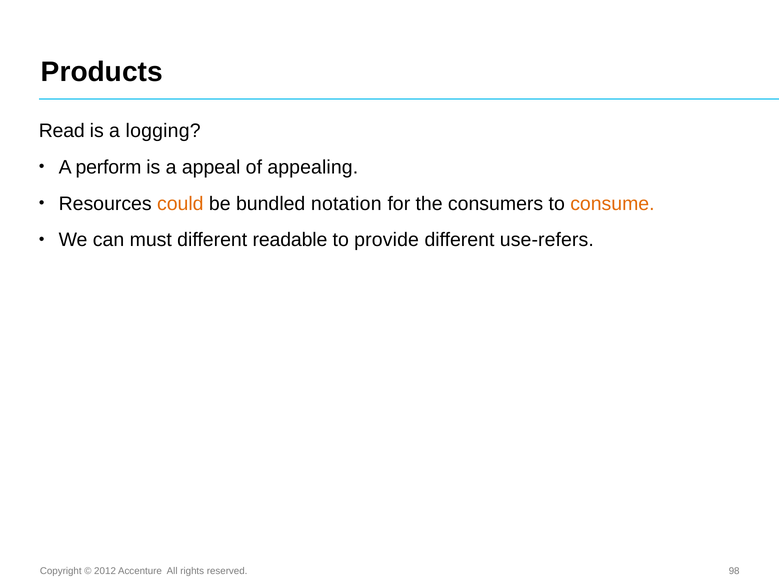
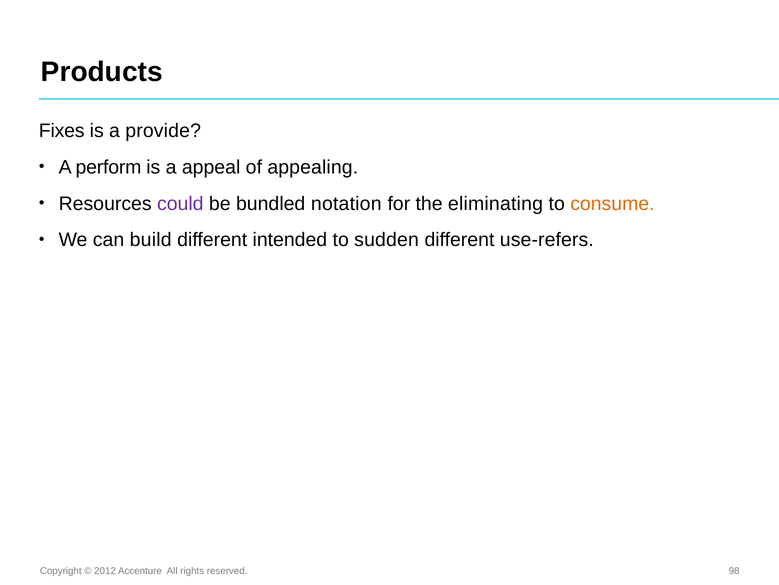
Read: Read -> Fixes (62, 131)
logging: logging -> provide (163, 131)
could colour: orange -> purple (180, 203)
consumers: consumers -> eliminating (495, 203)
must: must -> build (151, 240)
readable: readable -> intended (290, 240)
provide: provide -> sudden (387, 240)
